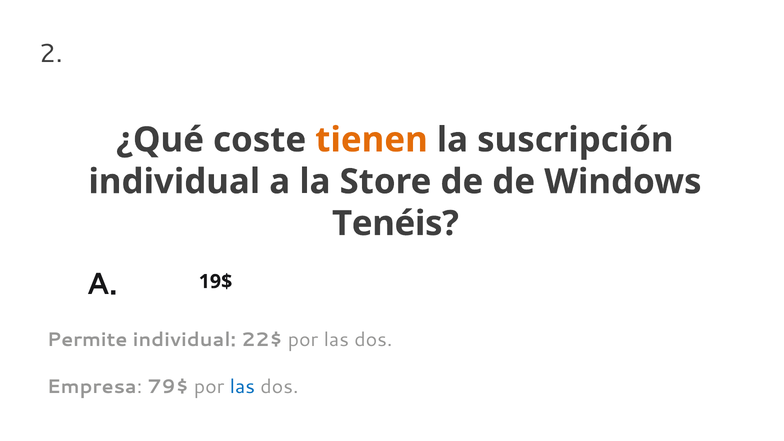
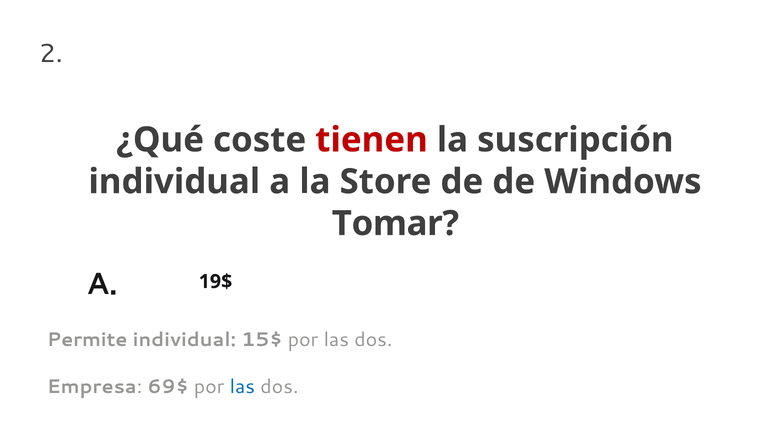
tienen colour: orange -> red (372, 140)
Tenéis: Tenéis -> Tomar (395, 224)
22$: 22$ -> 15$ (262, 340)
79$: 79$ -> 69$ (168, 387)
